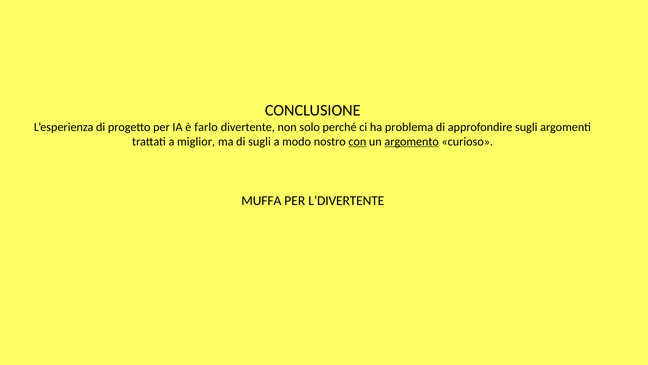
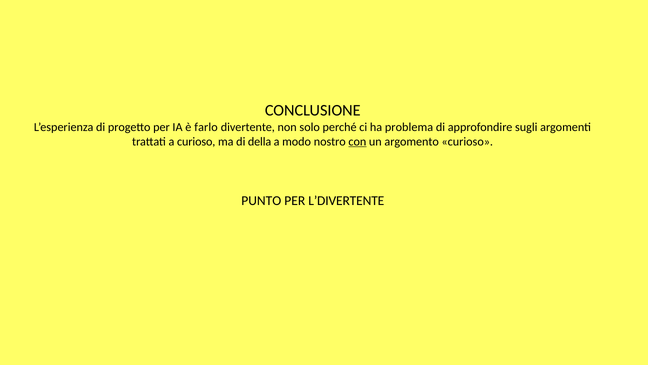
a miglior: miglior -> curioso (196, 141)
di sugli: sugli -> della (260, 141)
argomento underline: present -> none (412, 141)
MUFFA: MUFFA -> PUNTO (261, 201)
